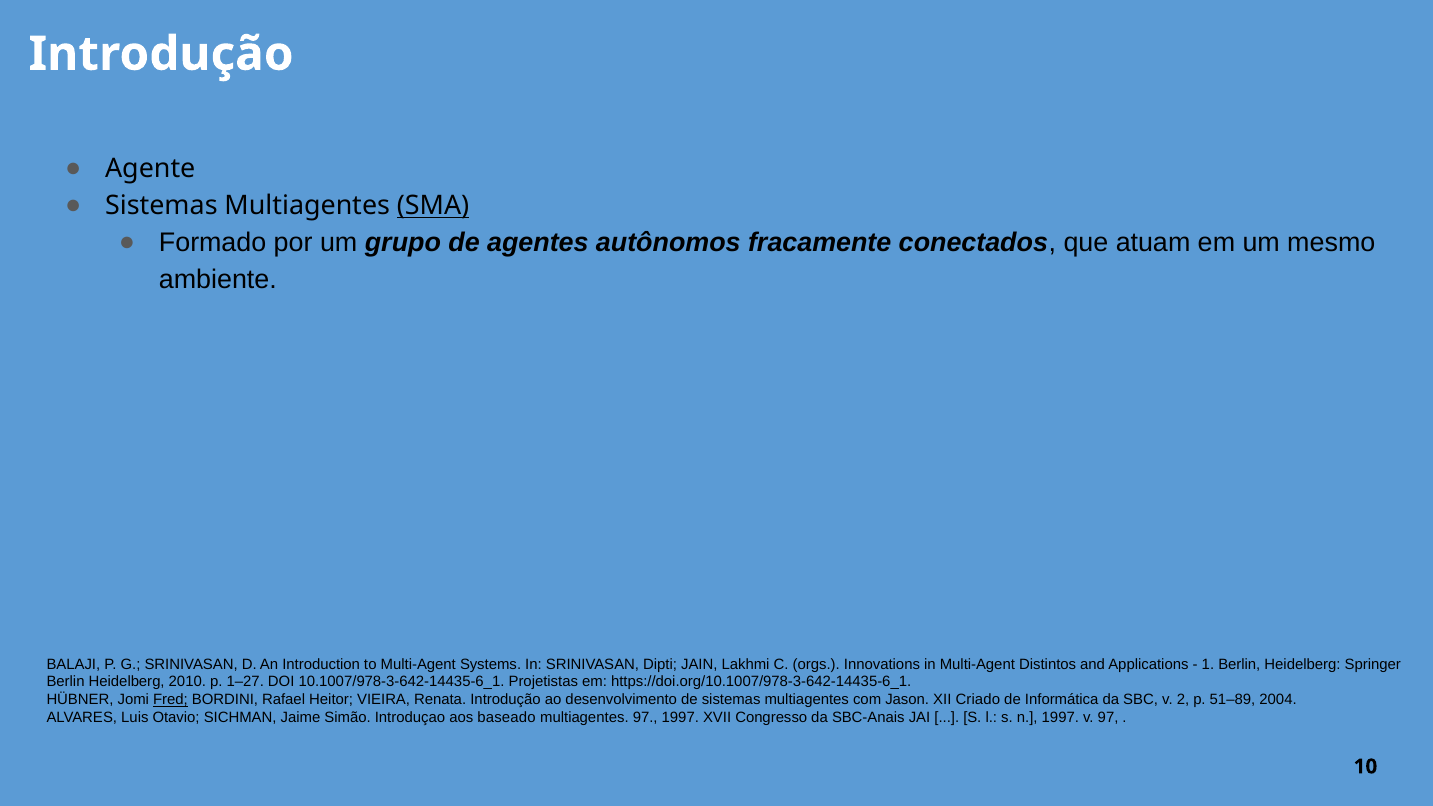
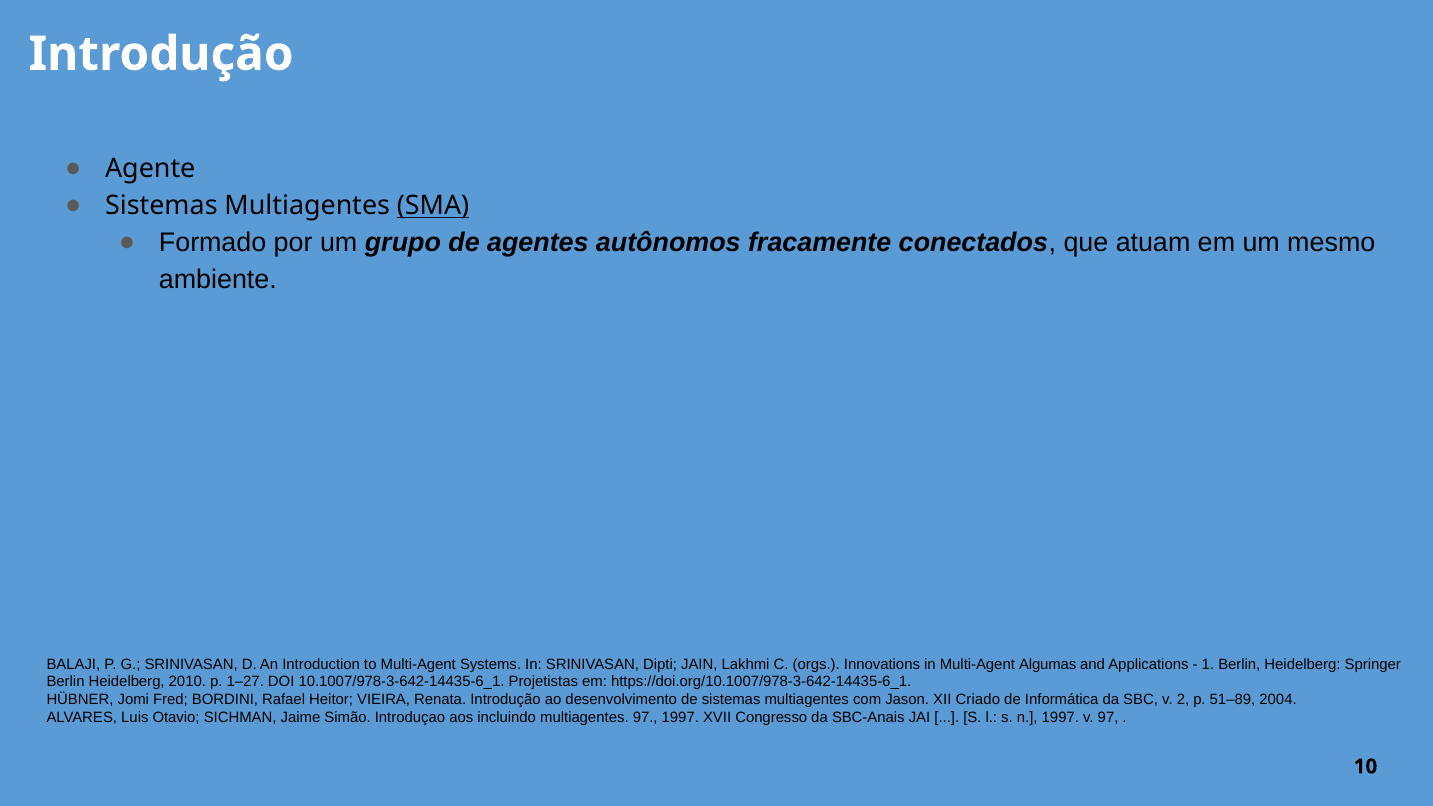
Distintos: Distintos -> Algumas (1048, 664)
Fred underline: present -> none (170, 700)
baseado: baseado -> incluindo (507, 718)
